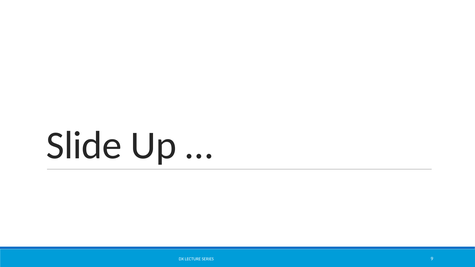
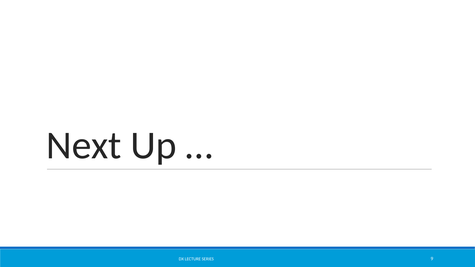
Slide: Slide -> Next (84, 146)
